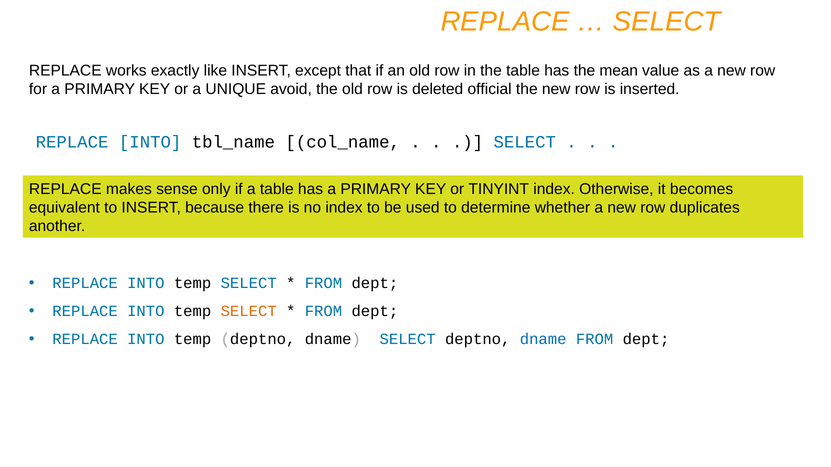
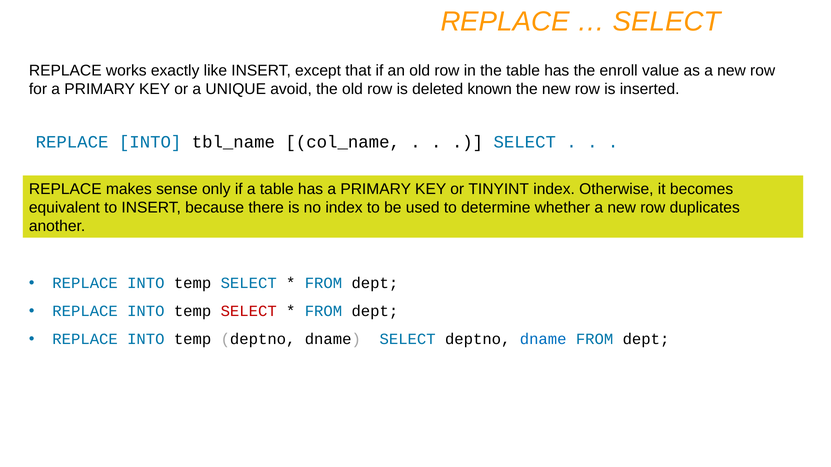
mean: mean -> enroll (619, 71)
official: official -> known (490, 89)
SELECT colour: orange -> red (249, 312)
